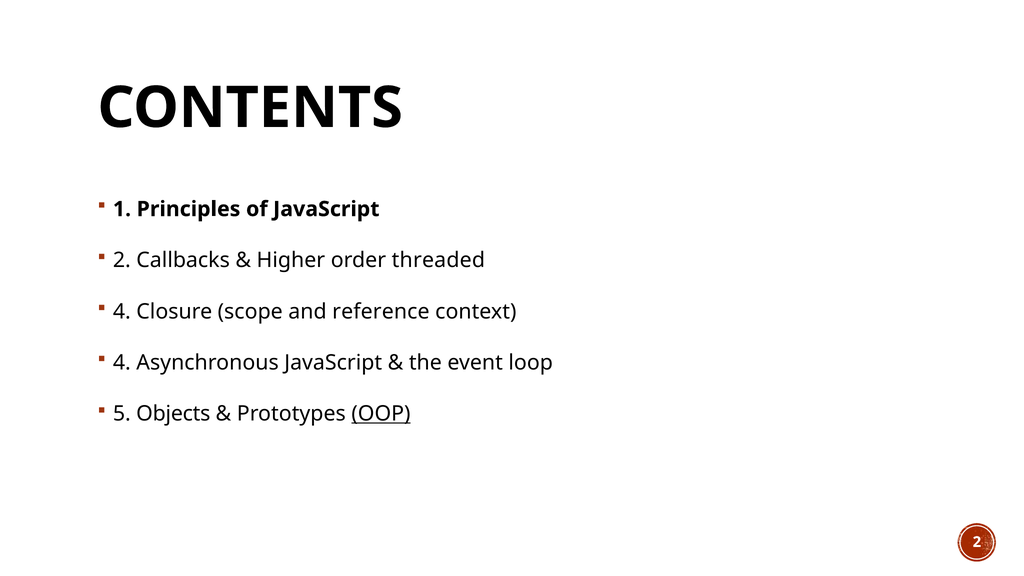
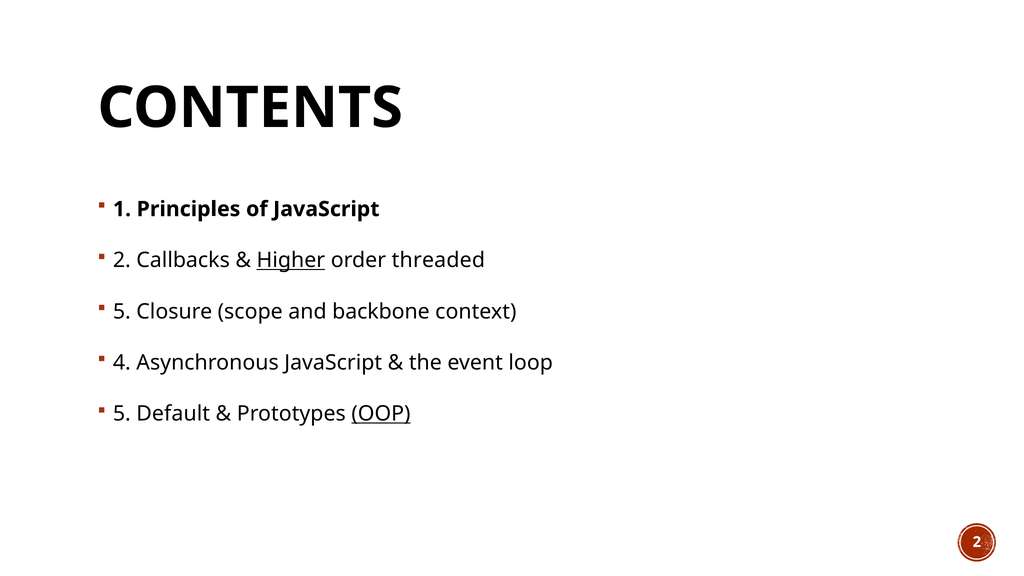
Higher underline: none -> present (291, 260)
4: 4 -> 5 (122, 311)
reference: reference -> backbone (381, 311)
Objects: Objects -> Default (173, 414)
